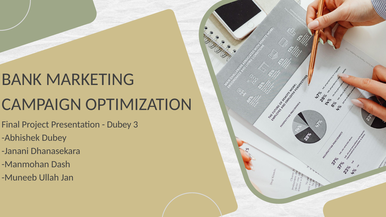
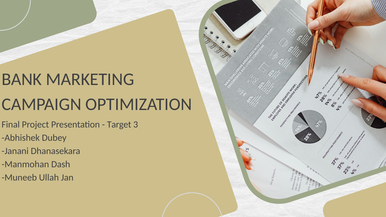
Dubey: Dubey -> Target (119, 125)
